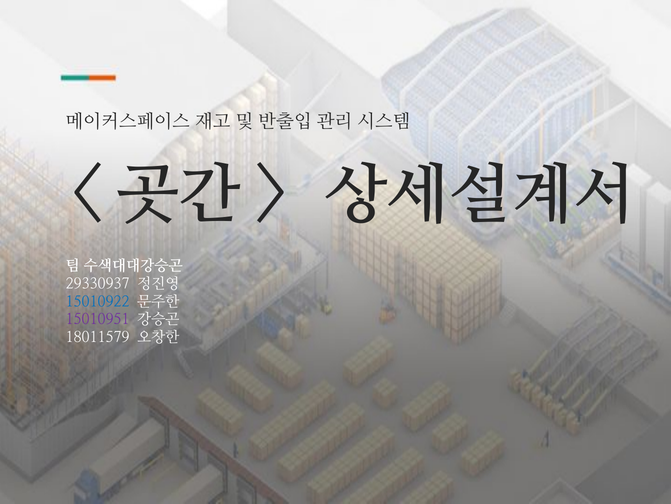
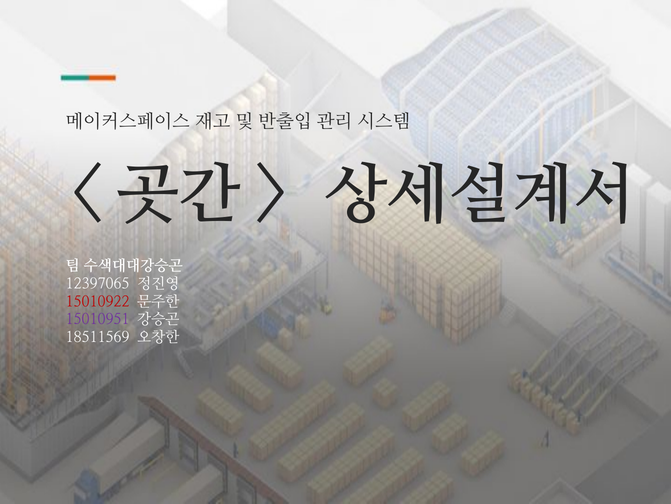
29330937: 29330937 -> 12397065 (98, 283)
15010922 colour: blue -> red (98, 301)
18011579: 18011579 -> 18511569 (98, 337)
